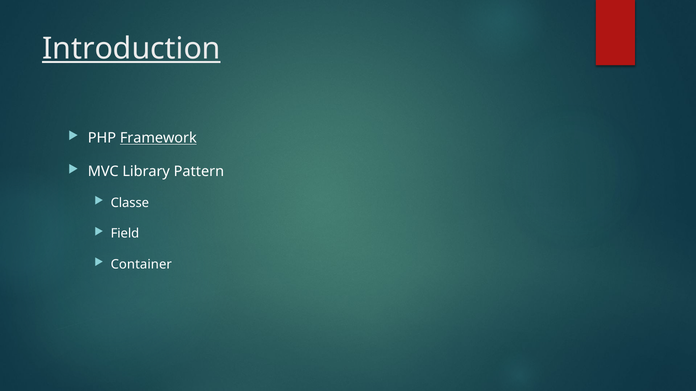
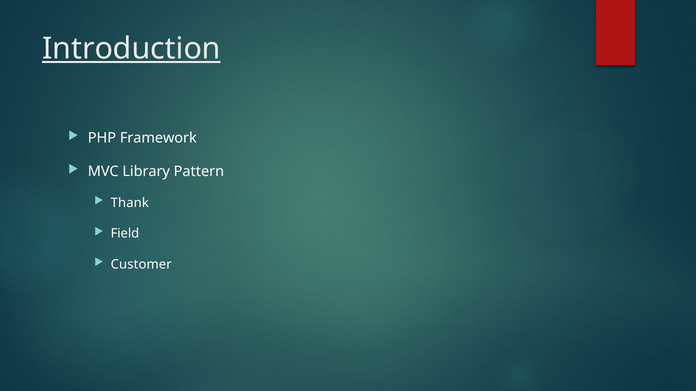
Framework underline: present -> none (158, 138)
Classe: Classe -> Thank (130, 203)
Container: Container -> Customer (141, 265)
